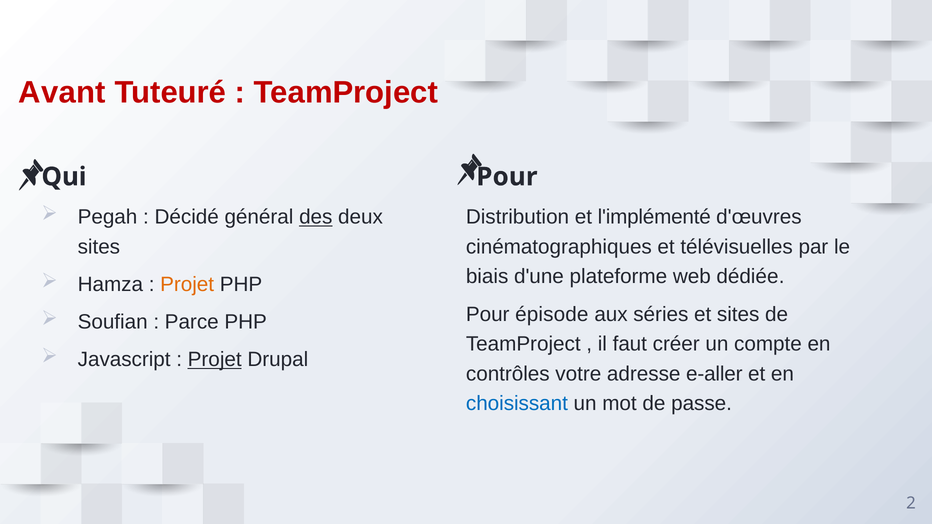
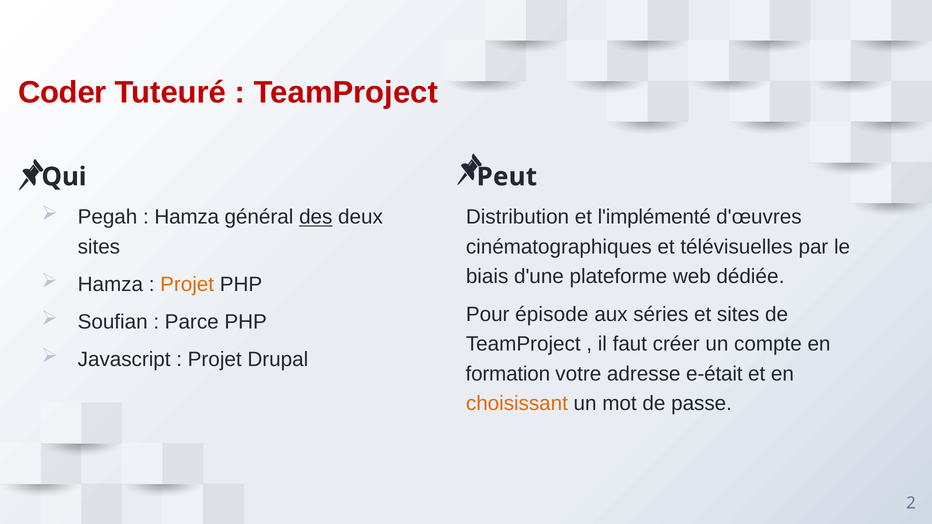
Avant: Avant -> Coder (62, 92)
Pour: Pour -> Peut (507, 177)
Décidé: Décidé -> Hamza (187, 217)
Projet underline: present -> none (215, 360)
contrôles: contrôles -> formation (508, 374)
e-aller: e-aller -> e-était (714, 374)
choisissant colour: blue -> orange (517, 404)
